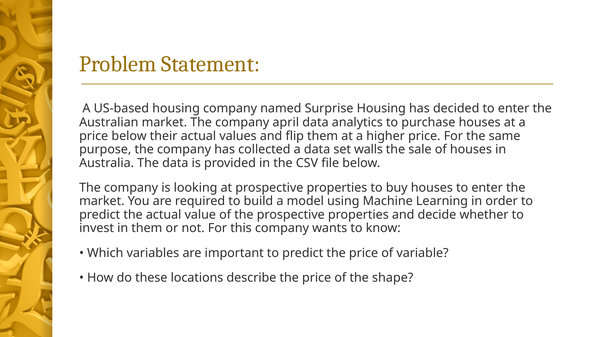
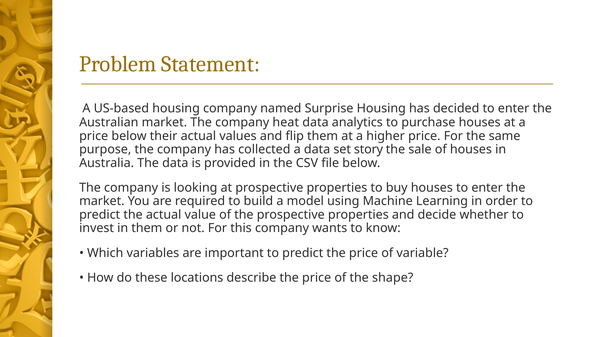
april: april -> heat (286, 122)
walls: walls -> story (368, 149)
